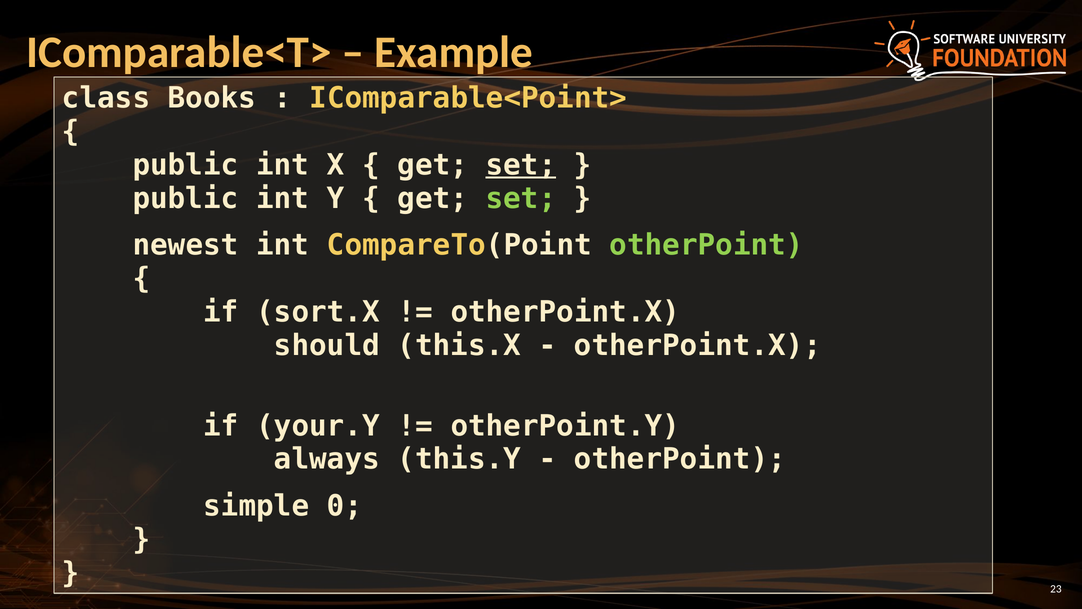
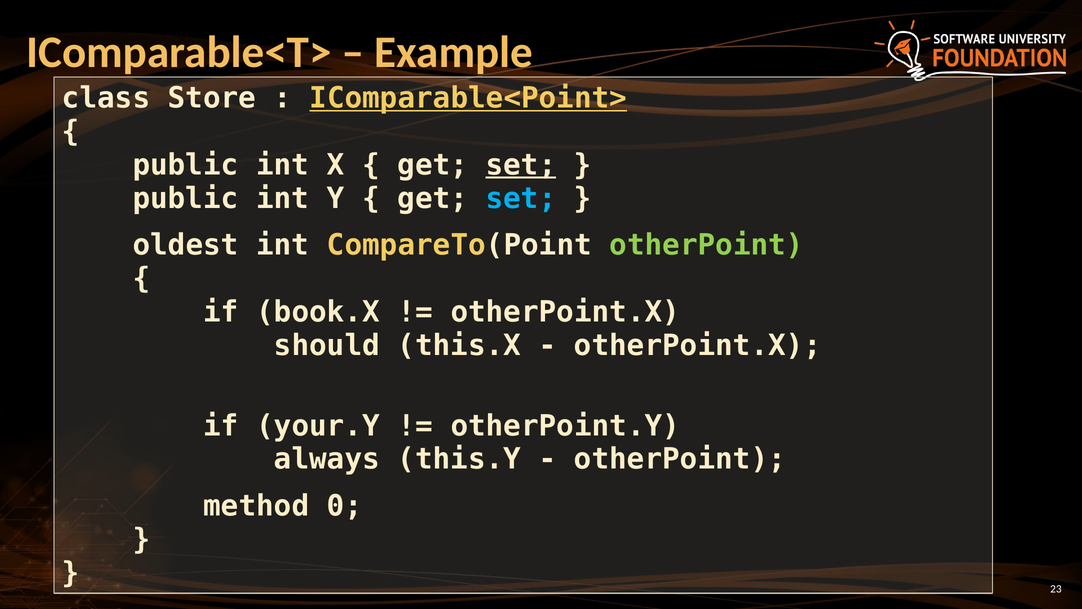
Books: Books -> Store (212, 98)
IComparable<Point> underline: none -> present (468, 98)
set colour: light green -> light blue (521, 198)
newest: newest -> oldest (186, 245)
sort.X: sort.X -> book.X (318, 312)
simple: simple -> method (256, 506)
